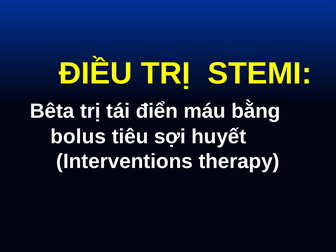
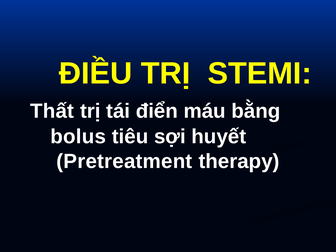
Bêta: Bêta -> Thất (52, 111)
Interventions: Interventions -> Pretreatment (124, 161)
